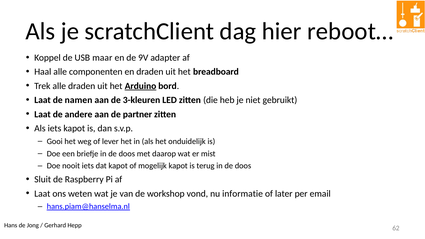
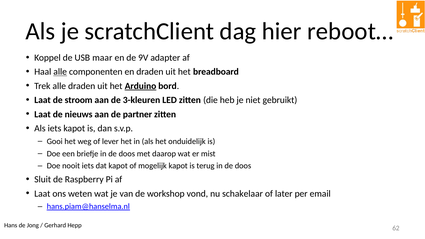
alle underline: none -> present (60, 72)
namen: namen -> stroom (79, 100)
andere: andere -> nieuws (79, 114)
informatie: informatie -> schakelaar (243, 194)
